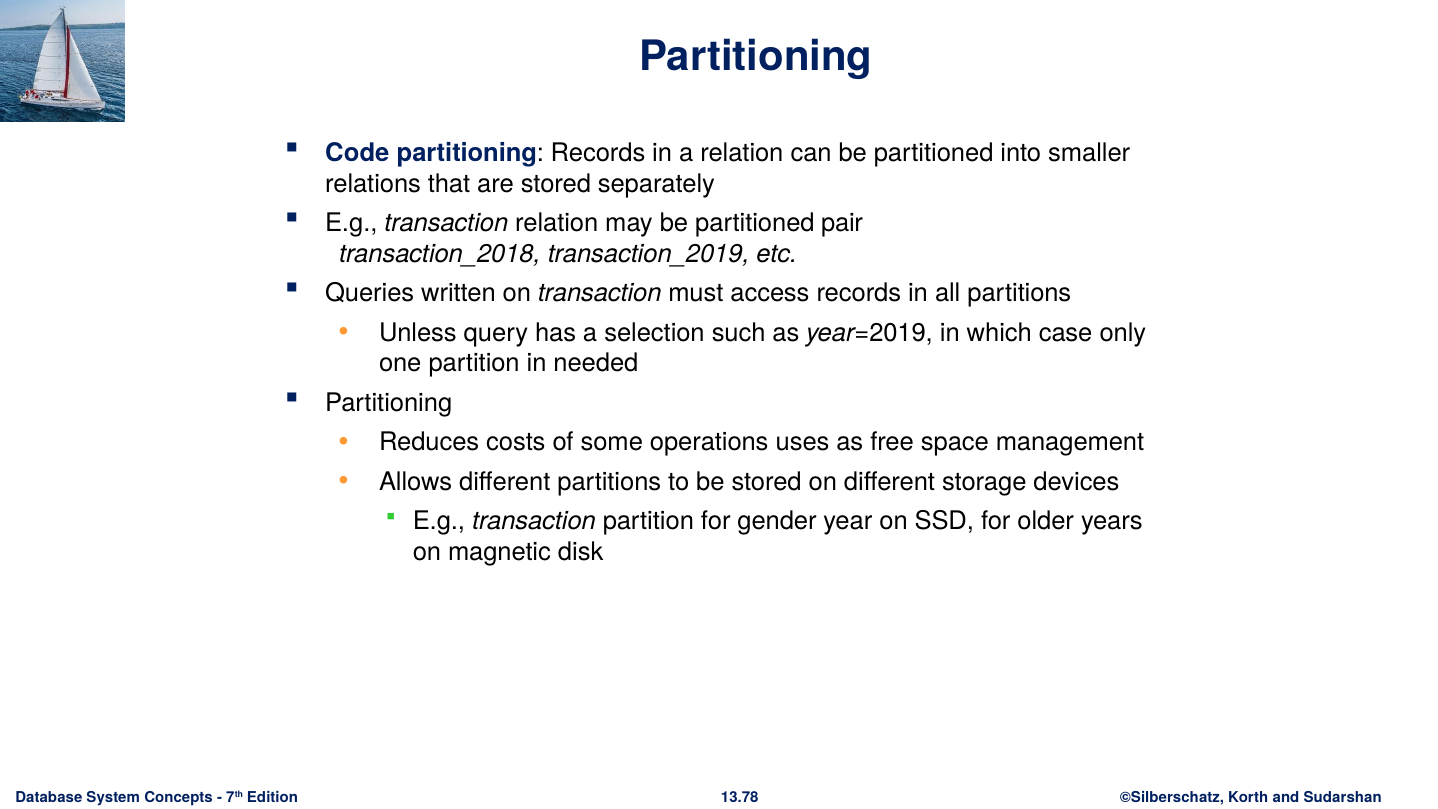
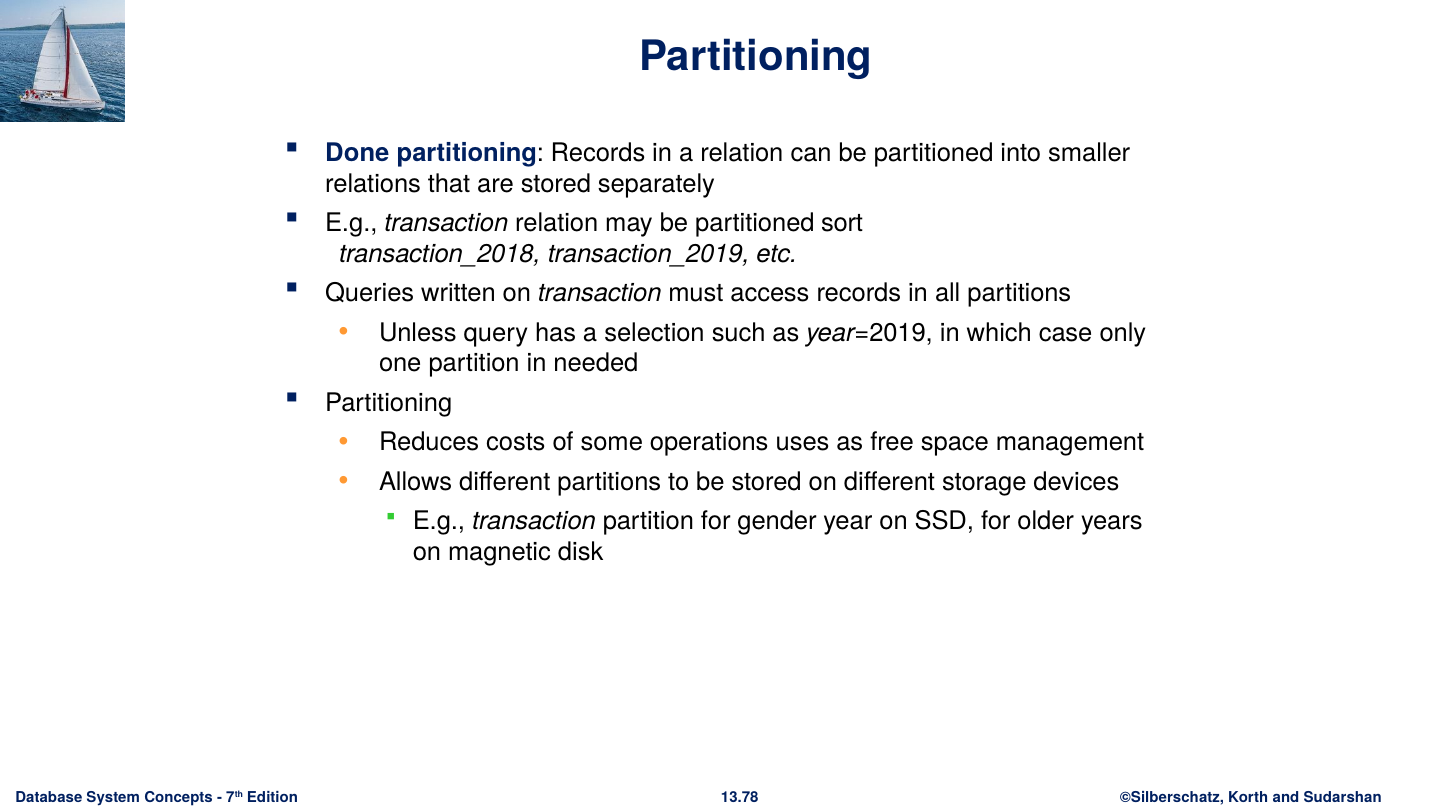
Code: Code -> Done (357, 153)
pair: pair -> sort (842, 223)
